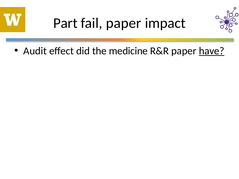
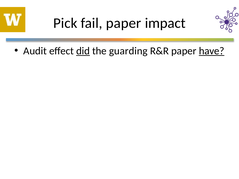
Part: Part -> Pick (65, 23)
did underline: none -> present (83, 51)
medicine: medicine -> guarding (128, 51)
